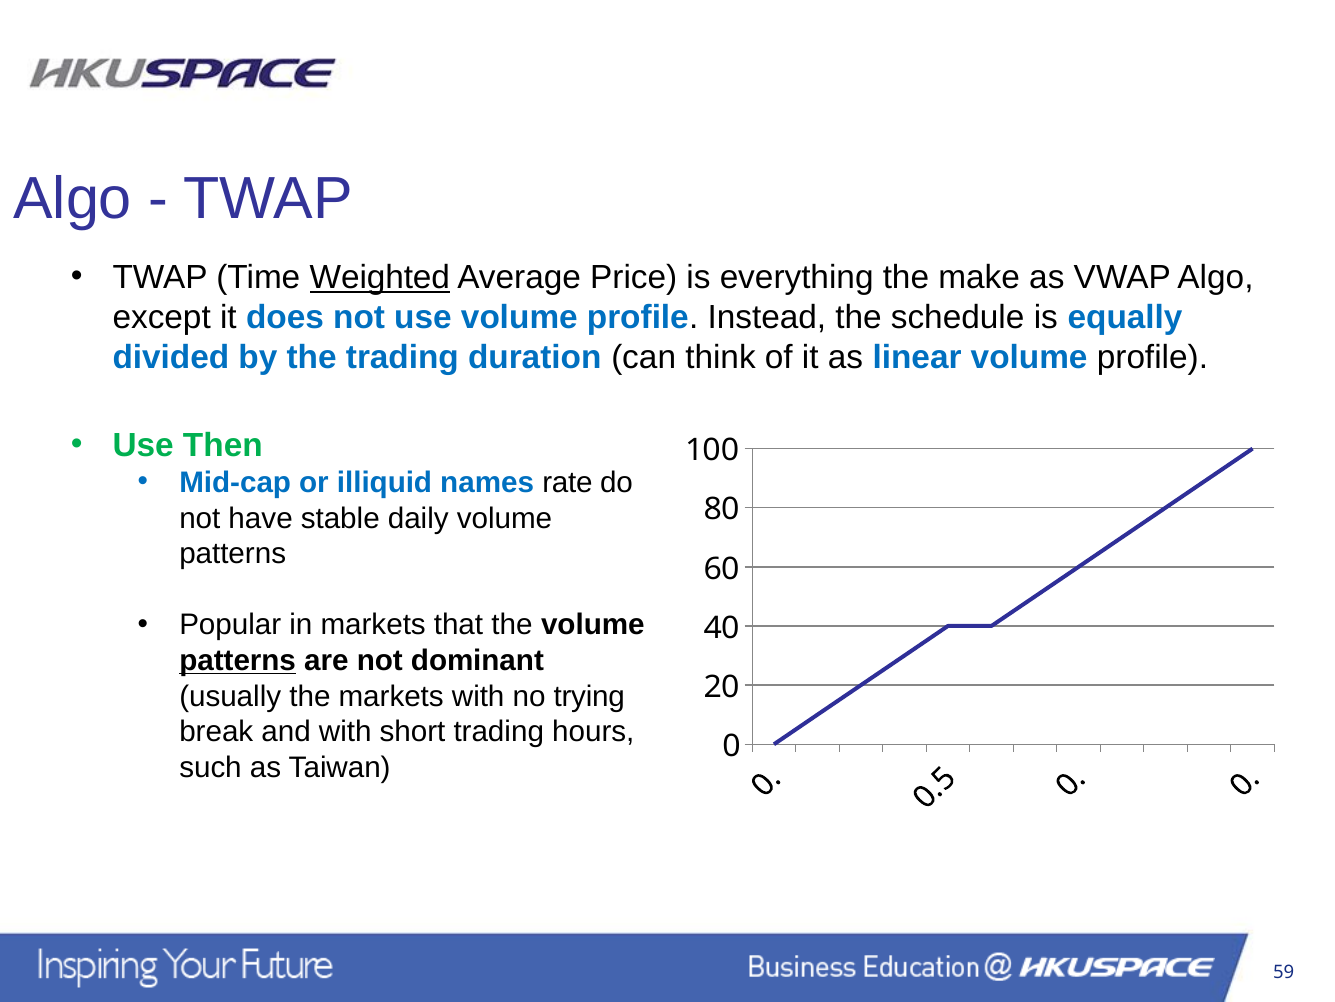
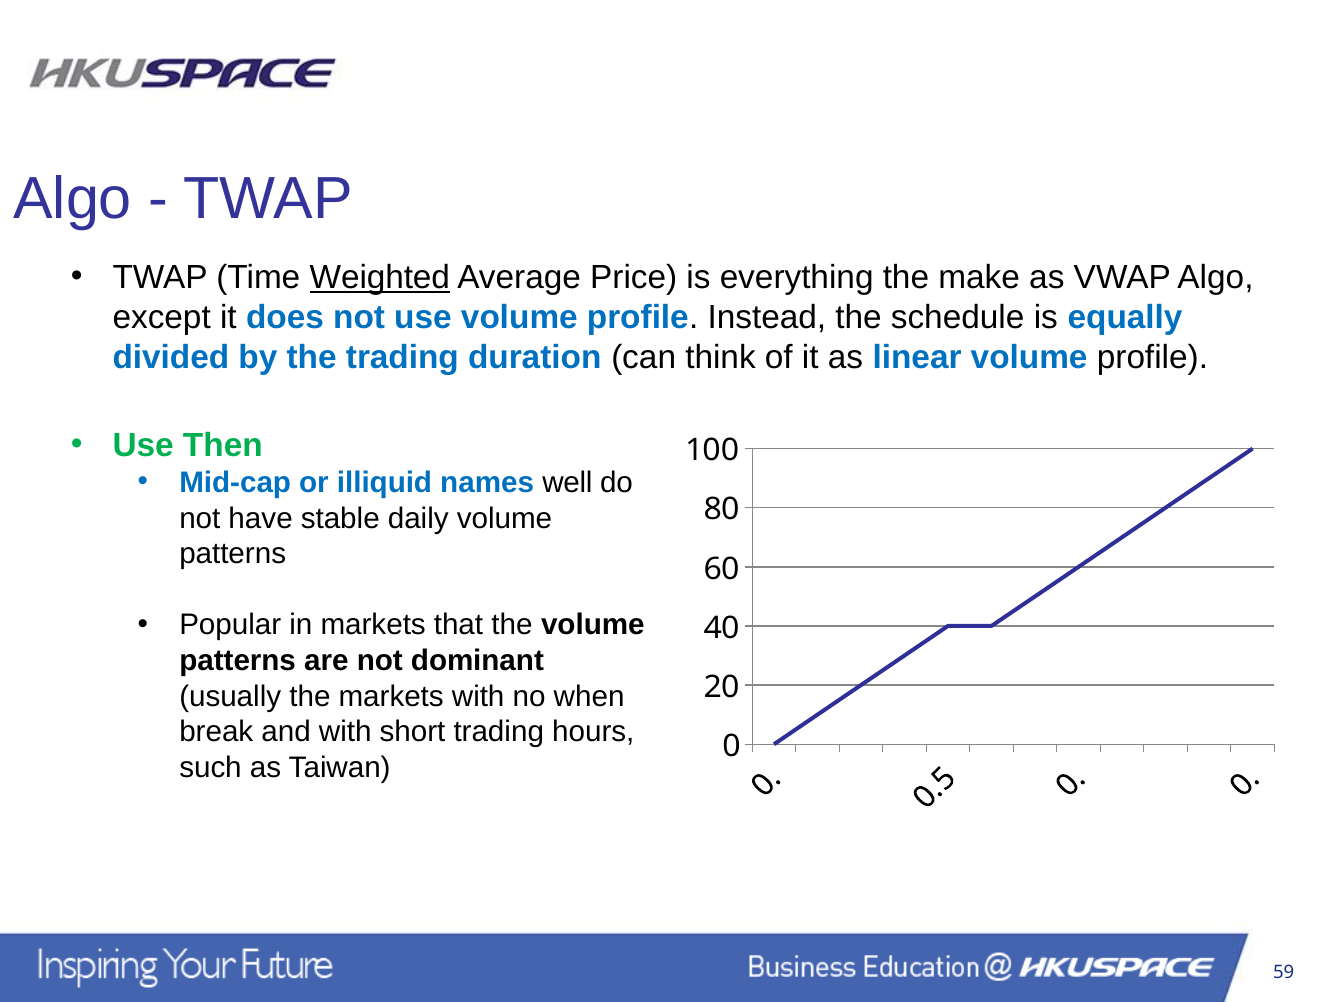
rate: rate -> well (567, 482)
patterns underline: present -> none (238, 660)
trying: trying -> when (589, 696)
